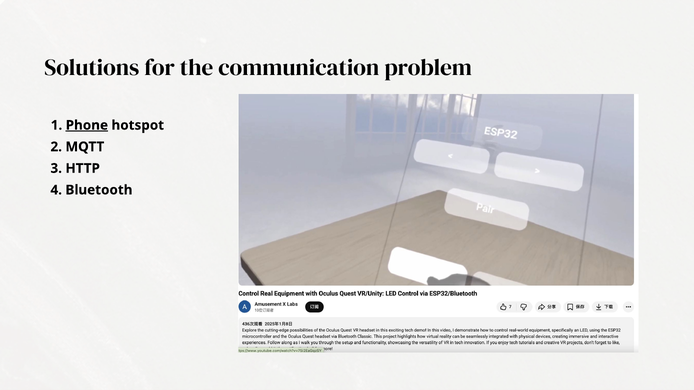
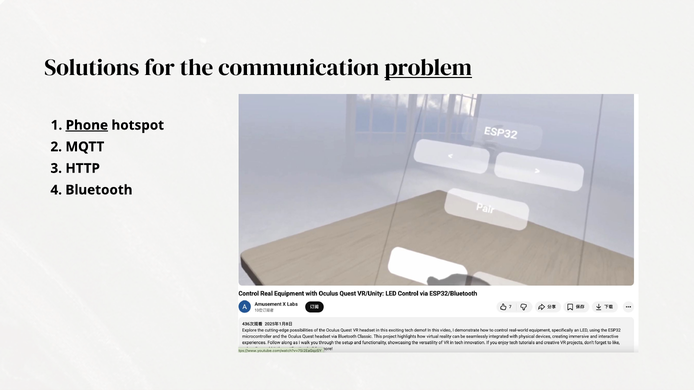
problem underline: none -> present (428, 68)
